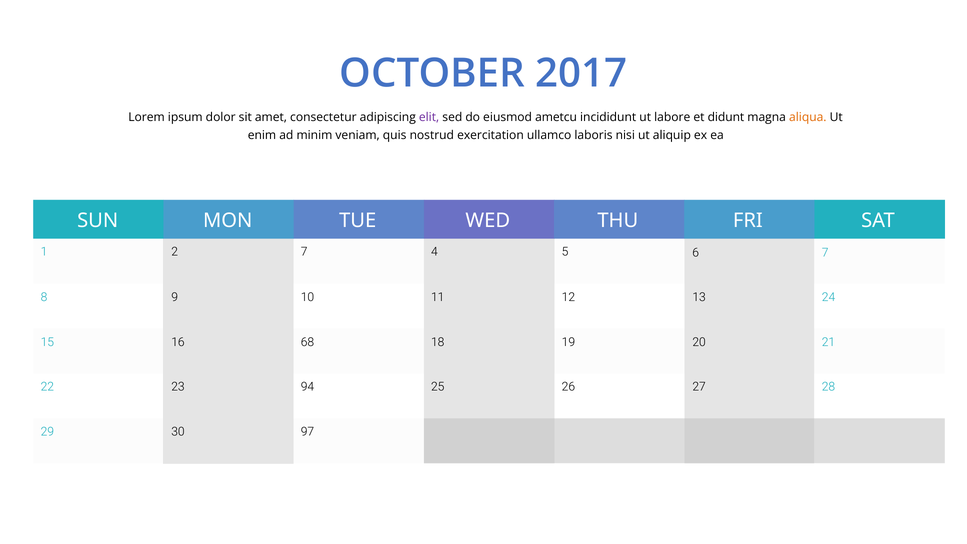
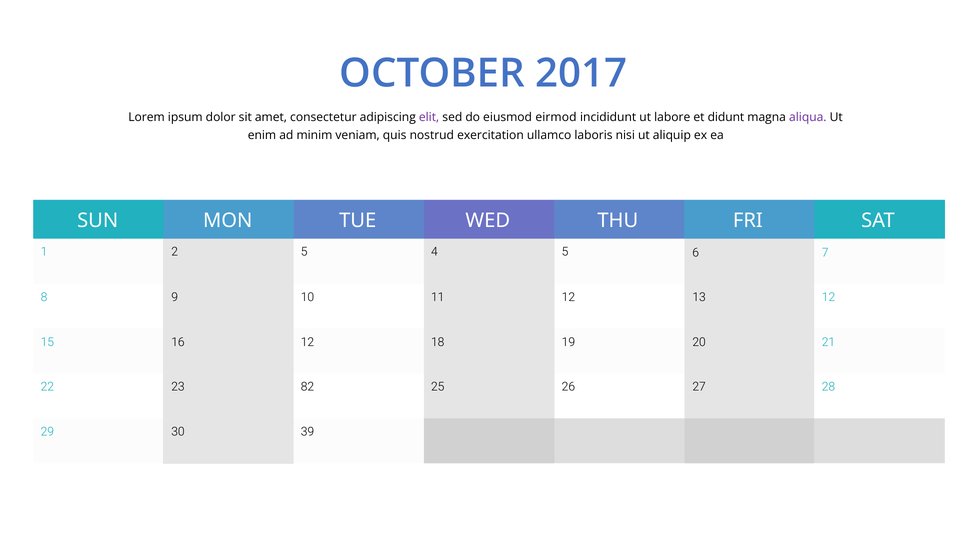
ametcu: ametcu -> eirmod (556, 117)
aliqua colour: orange -> purple (808, 117)
2 7: 7 -> 5 (304, 252)
13 24: 24 -> 12 (829, 297)
16 68: 68 -> 12 (307, 342)
94: 94 -> 82 (307, 387)
97: 97 -> 39 (307, 432)
